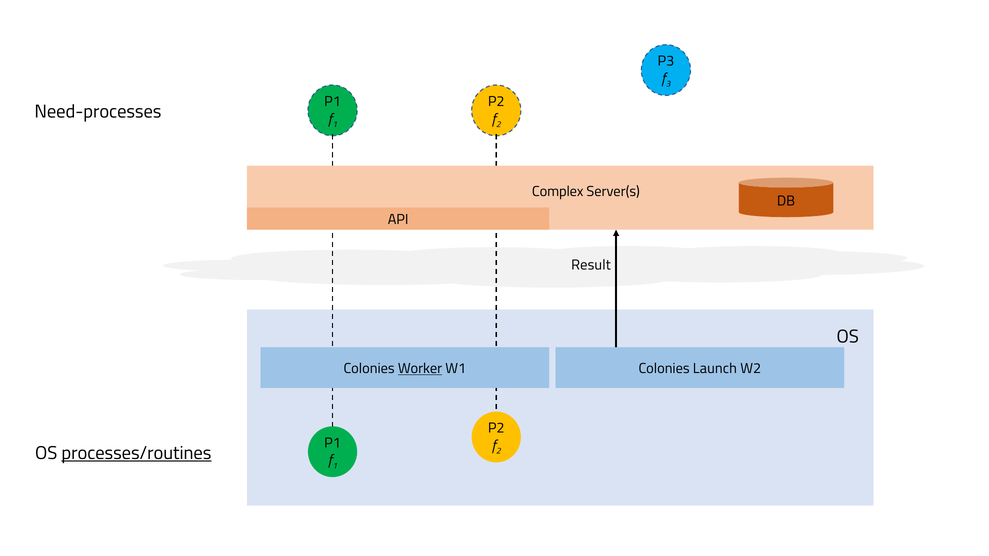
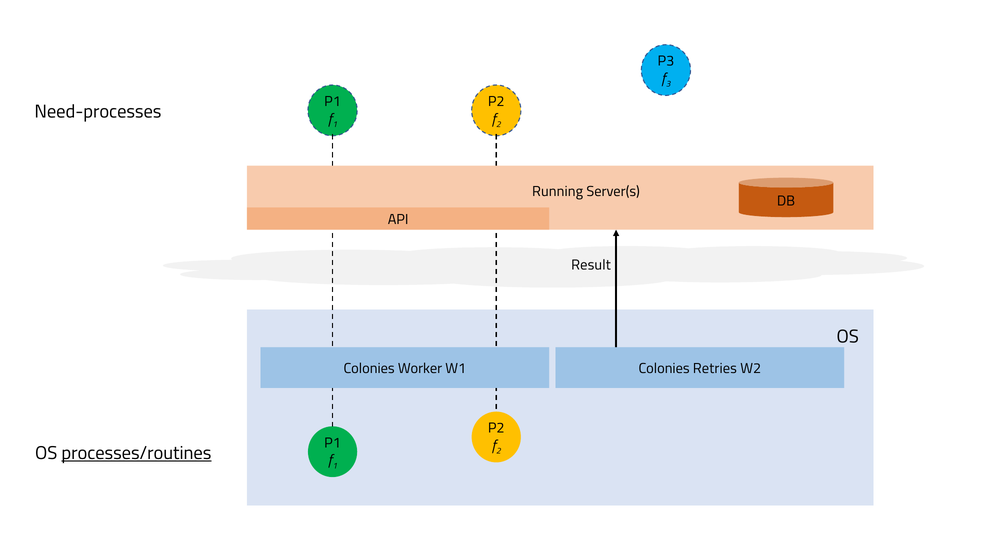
Complex: Complex -> Running (558, 191)
Worker underline: present -> none (420, 369)
Launch: Launch -> Retries (715, 369)
